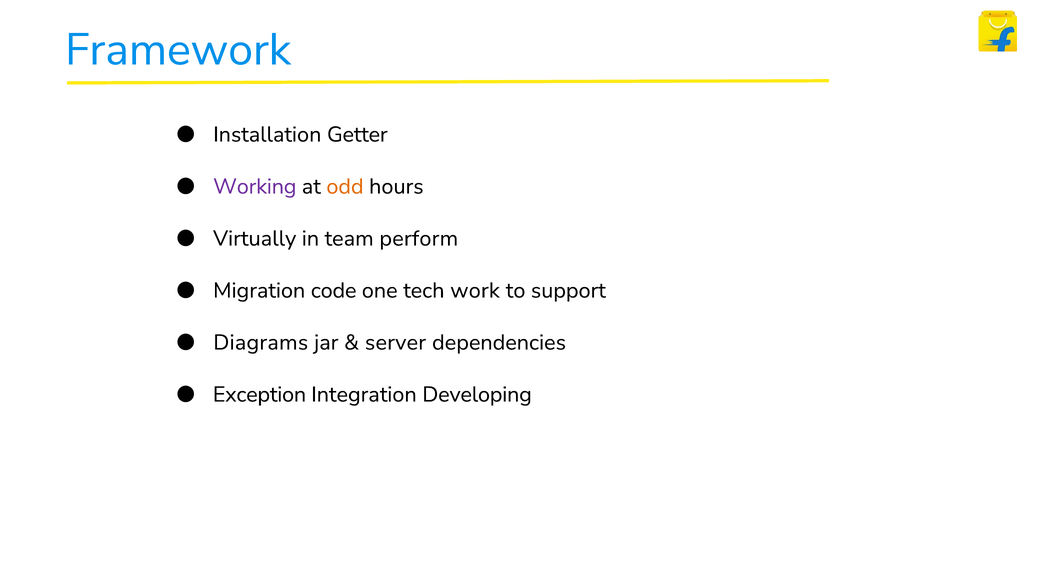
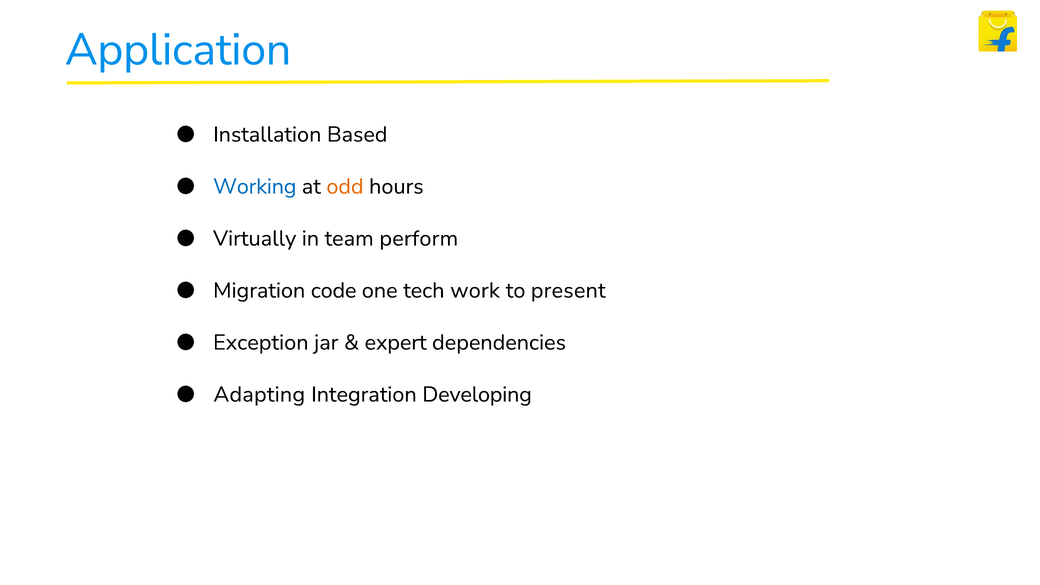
Framework: Framework -> Application (178, 50)
Getter: Getter -> Based (357, 134)
Working colour: purple -> blue (255, 186)
support: support -> present (568, 290)
Diagrams: Diagrams -> Exception (261, 342)
server: server -> expert (396, 342)
Exception: Exception -> Adapting (259, 394)
